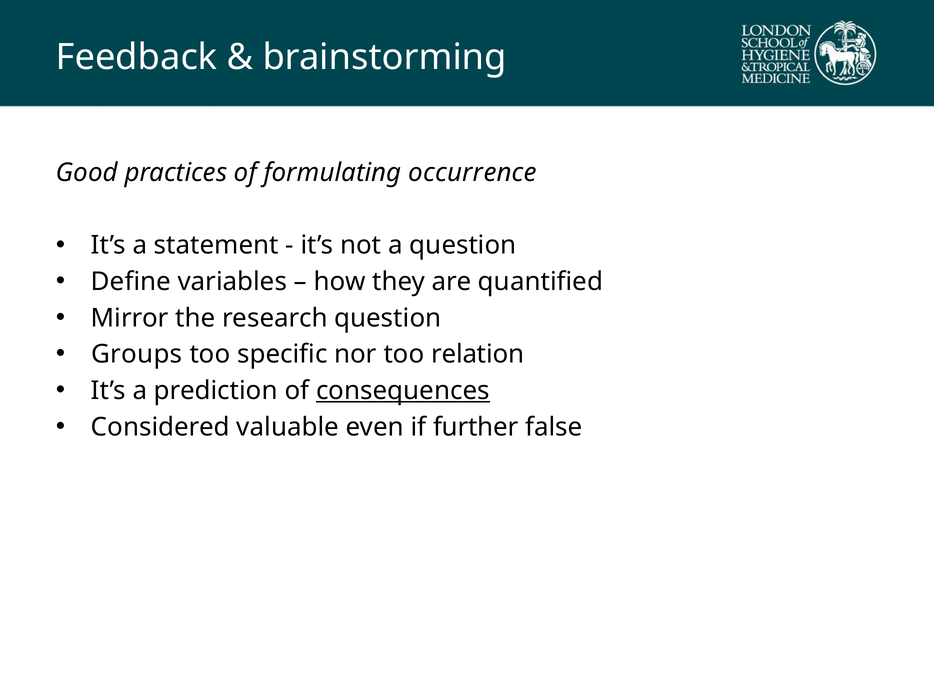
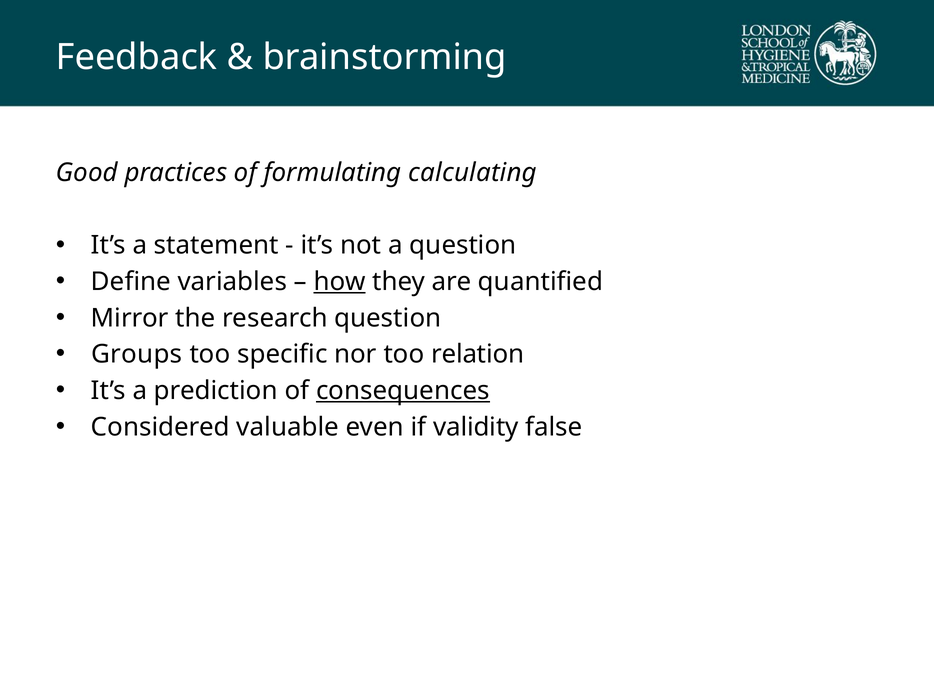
occurrence: occurrence -> calculating (473, 173)
how underline: none -> present (340, 282)
further: further -> validity (476, 427)
